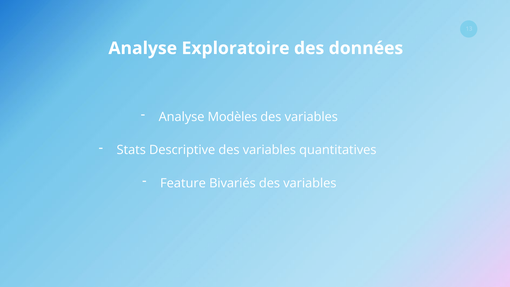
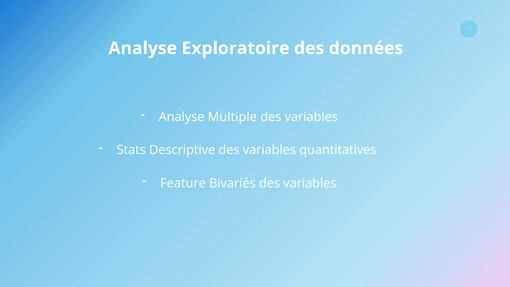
Modèles: Modèles -> Multiple (232, 117)
